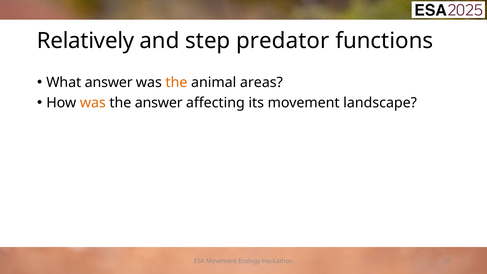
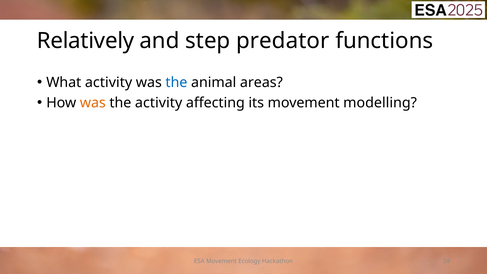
What answer: answer -> activity (109, 82)
the colour: orange -> blue (176, 82)
the answer: answer -> activity (159, 103)
landscape: landscape -> modelling (380, 103)
